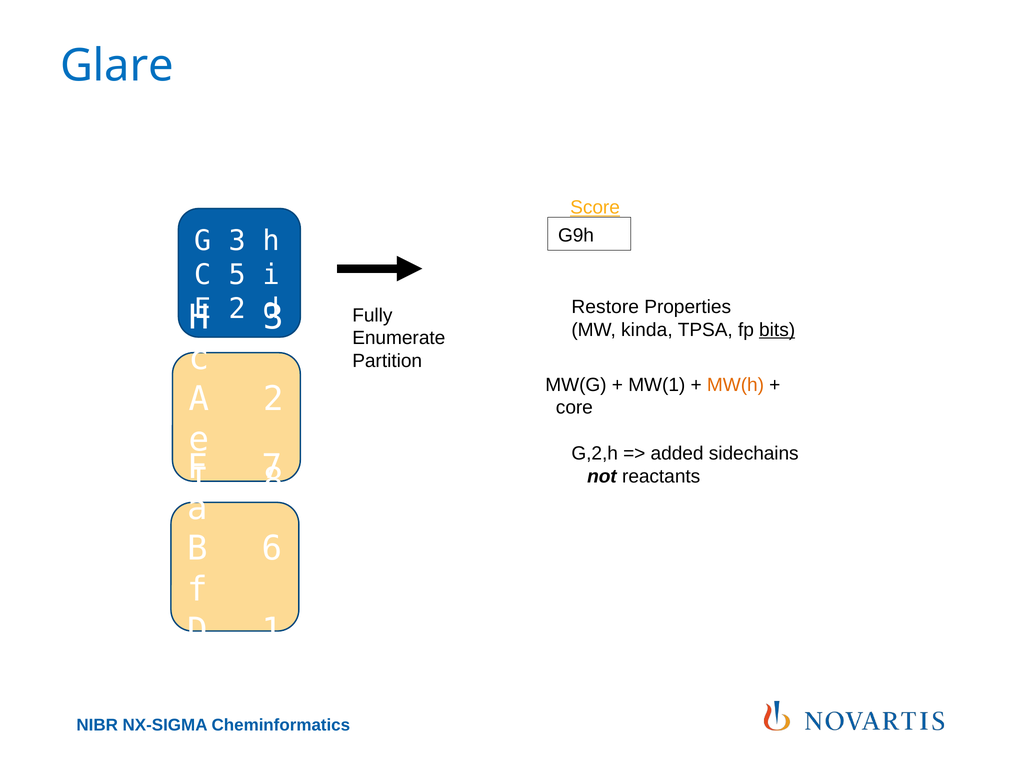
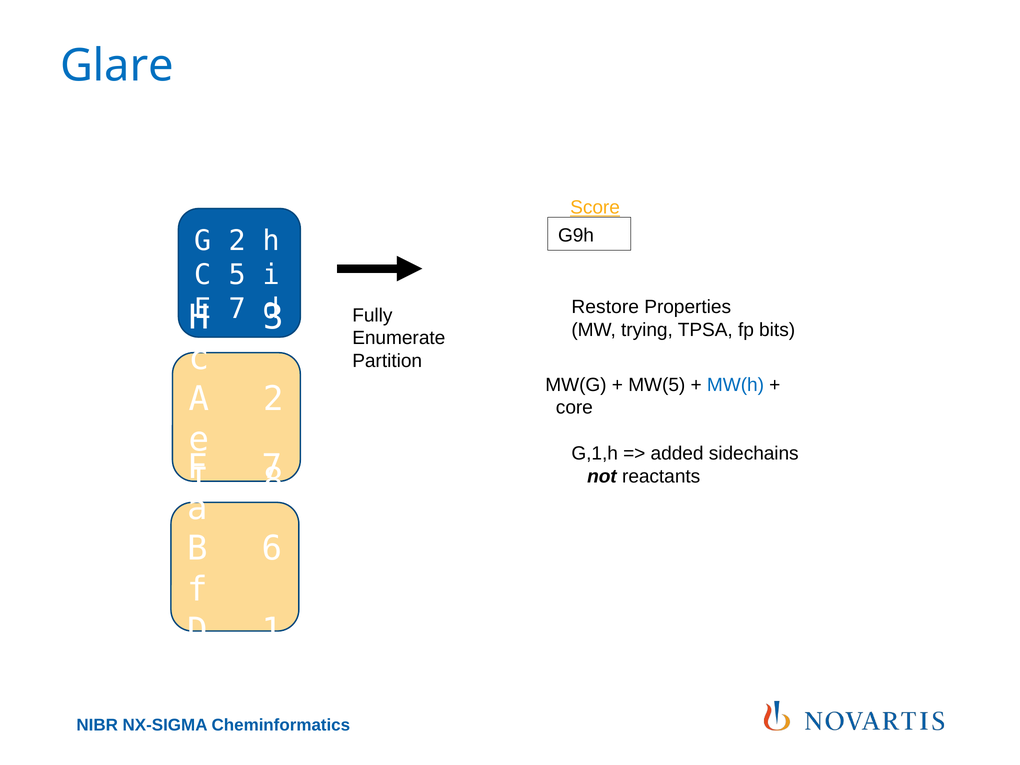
G 3: 3 -> 2 (237, 241)
2: 2 -> 7 (237, 309)
kinda: kinda -> trying (647, 330)
bits underline: present -> none (777, 330)
MW(1: MW(1 -> MW(5 (657, 385)
MW(h colour: orange -> blue (735, 385)
G,2,h: G,2,h -> G,1,h (595, 454)
